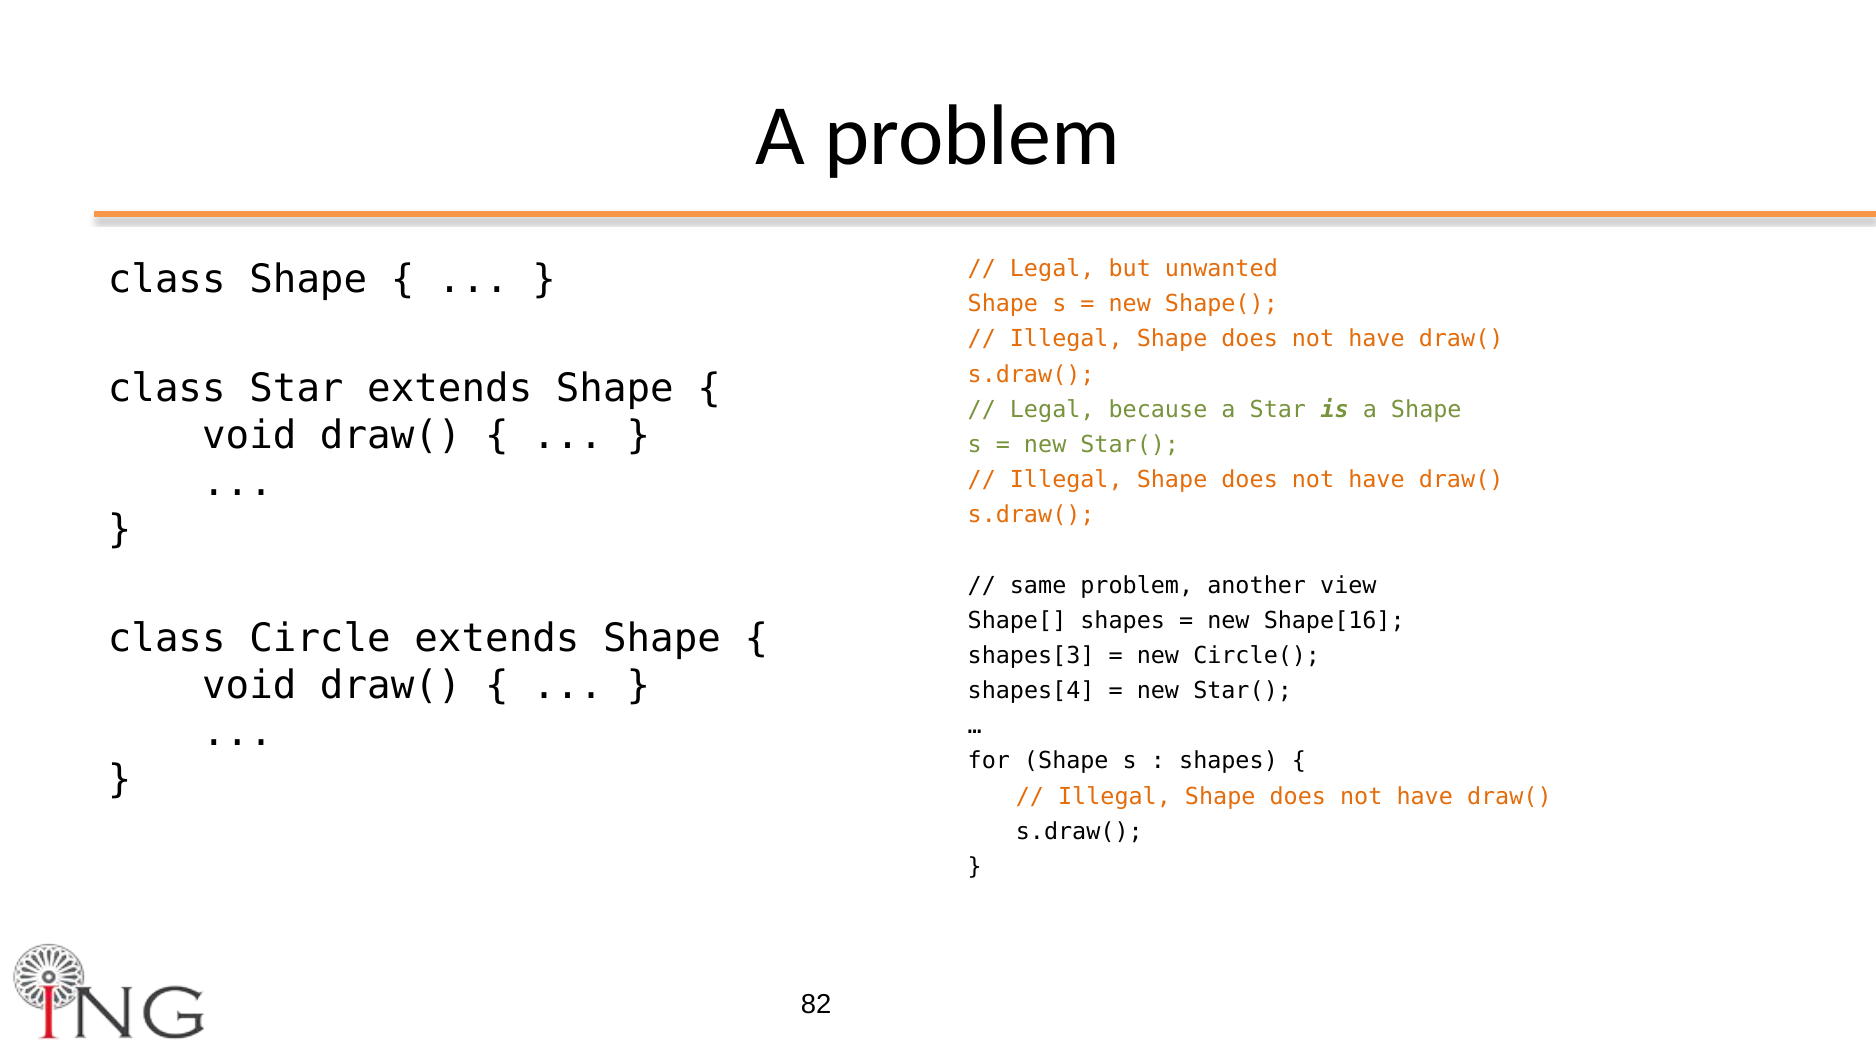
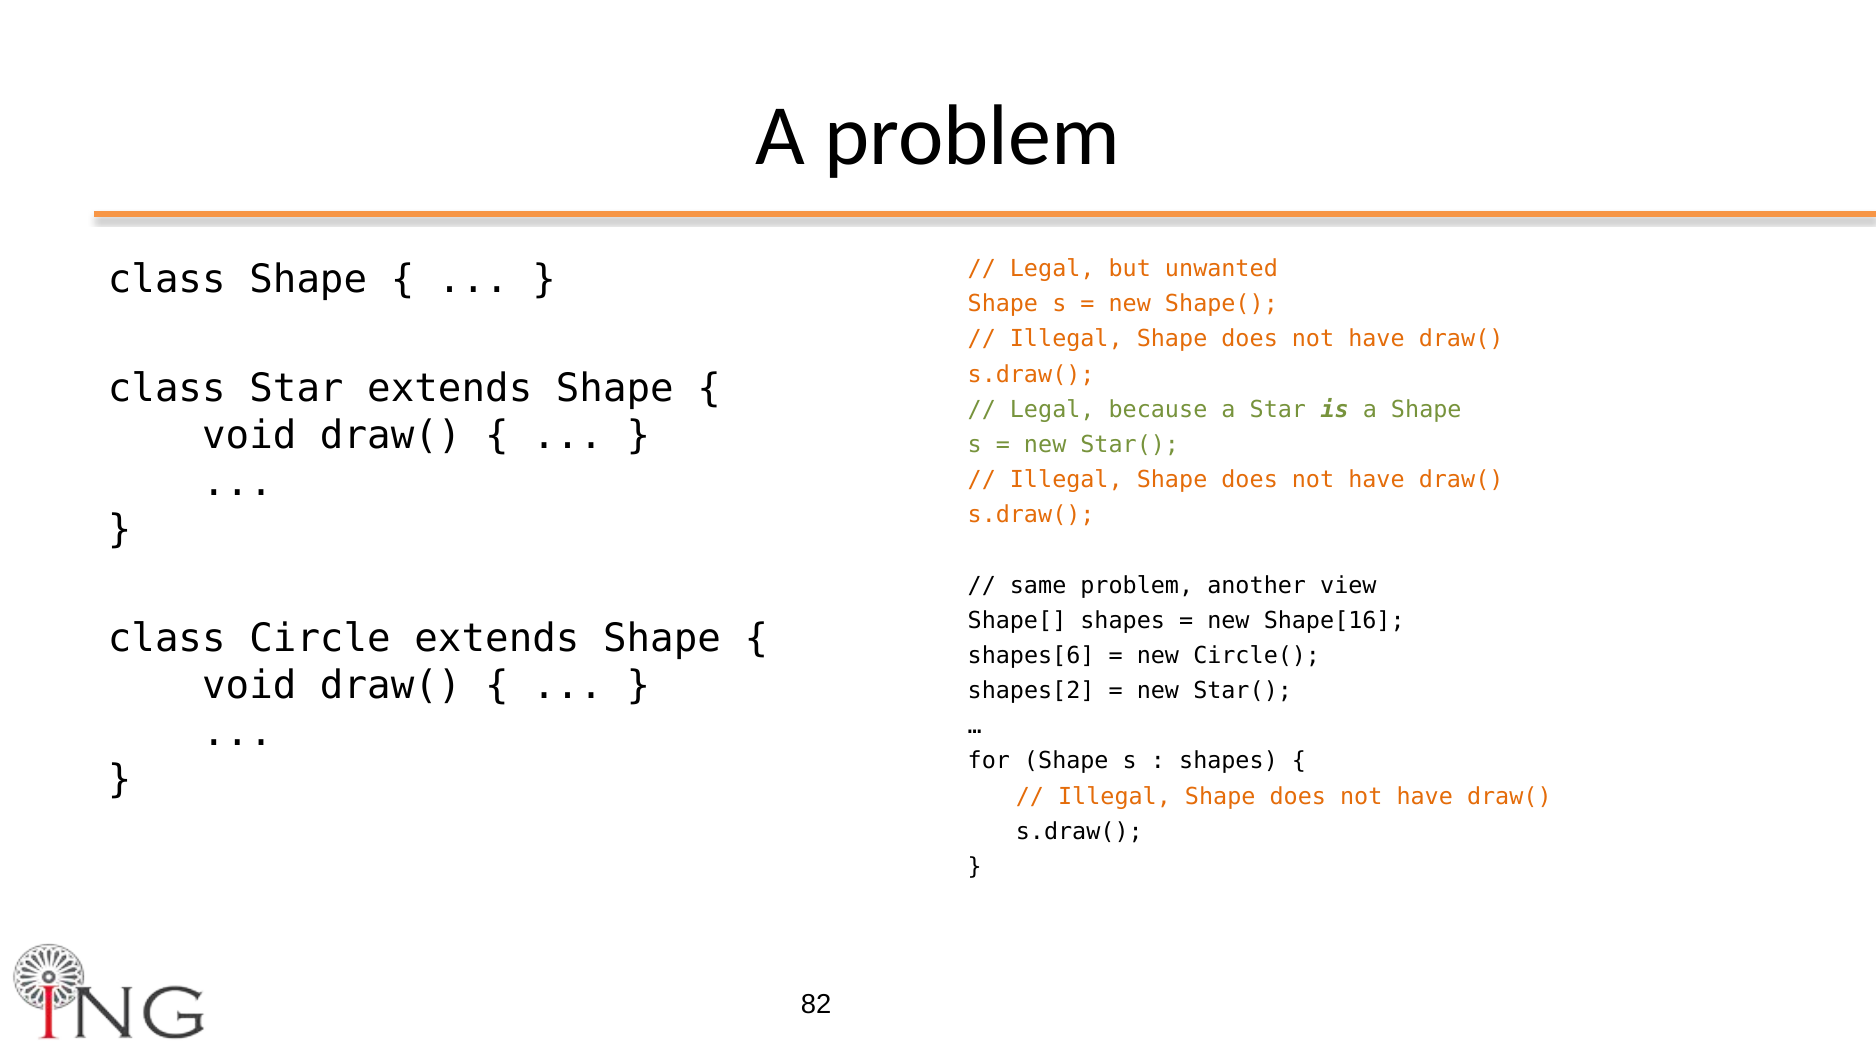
shapes[3: shapes[3 -> shapes[6 (1031, 656)
shapes[4: shapes[4 -> shapes[2 (1031, 691)
